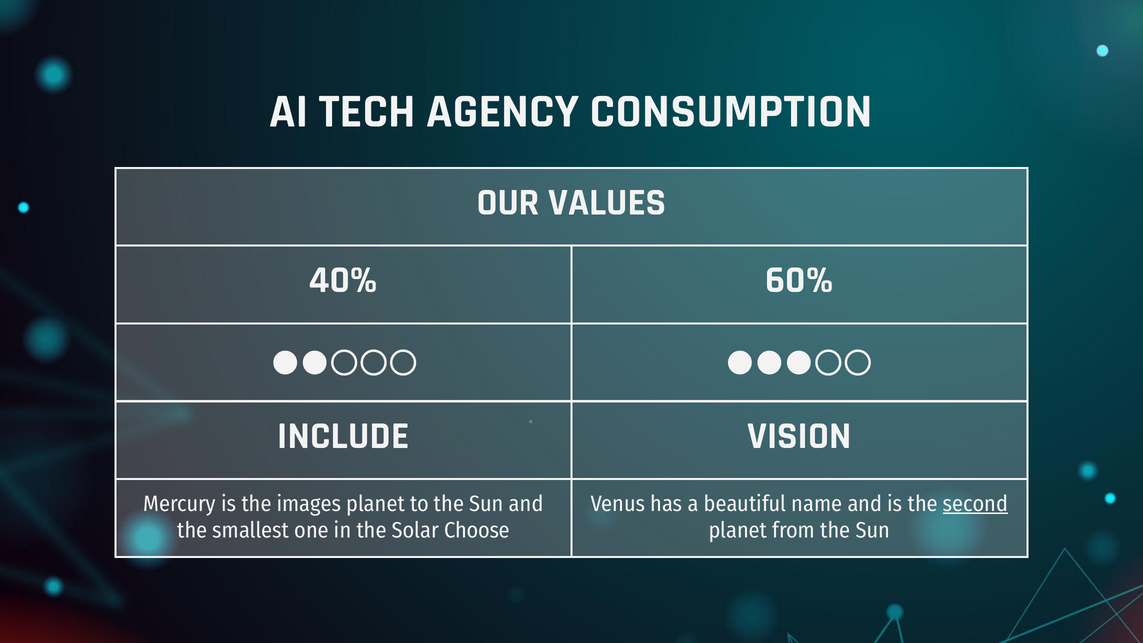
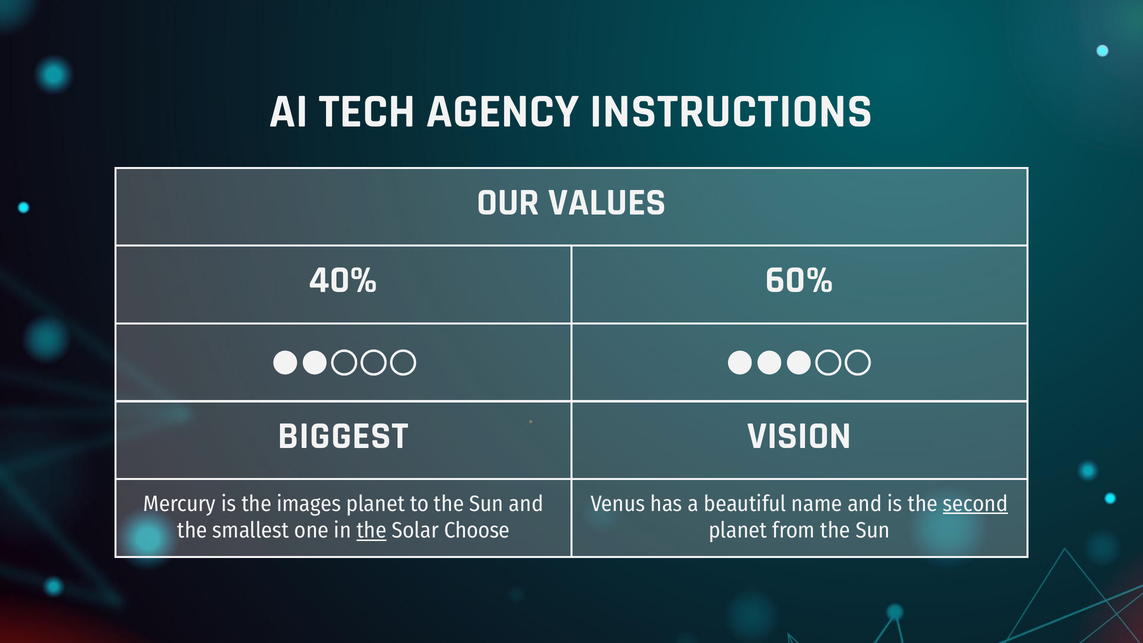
CONSUMPTION: CONSUMPTION -> INSTRUCTIONS (731, 111)
INCLUDE: INCLUDE -> BIGGEST (343, 435)
the underline: none -> present (372, 531)
